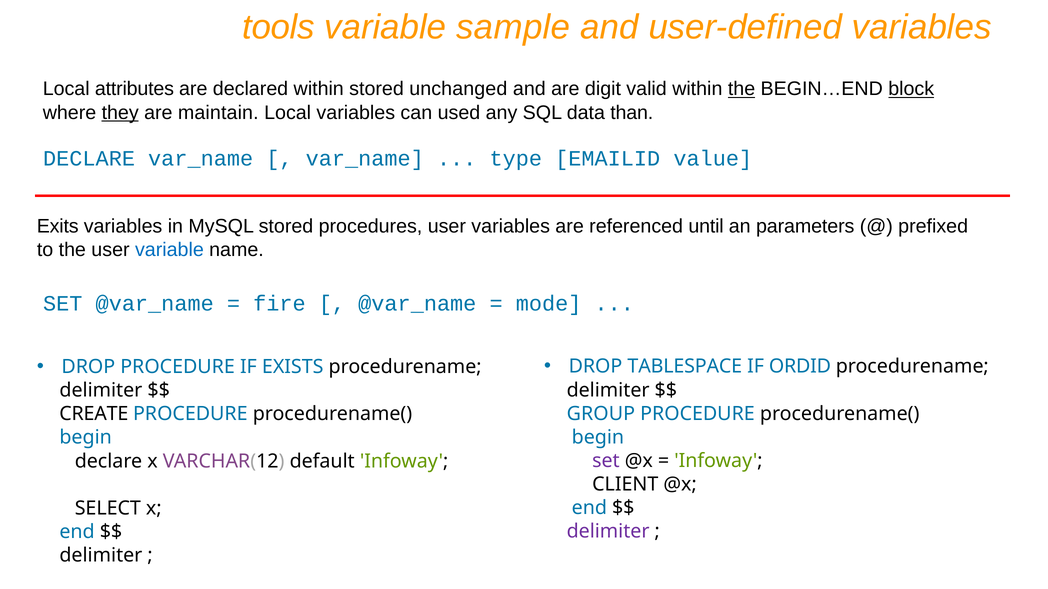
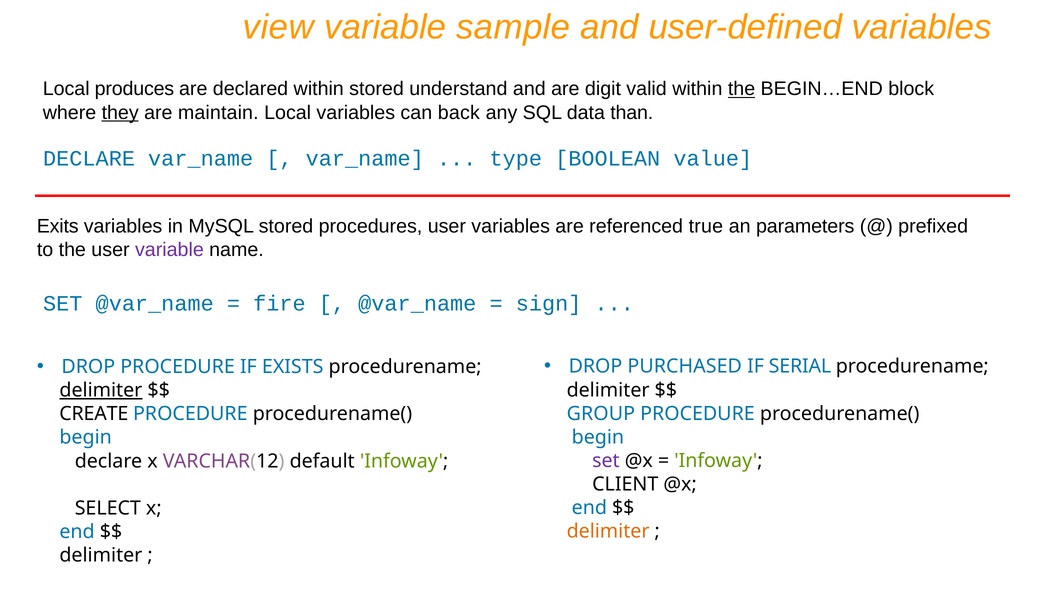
tools: tools -> view (278, 27)
attributes: attributes -> produces (134, 89)
unchanged: unchanged -> understand (458, 89)
block underline: present -> none (911, 89)
used: used -> back (459, 113)
EMAILID: EMAILID -> BOOLEAN (608, 158)
until: until -> true (706, 227)
variable colour: blue -> purple (169, 250)
mode: mode -> sign (549, 304)
TABLESPACE: TABLESPACE -> PURCHASED (685, 367)
ORDID: ORDID -> SERIAL (800, 367)
delimiter underline: none -> present (101, 391)
delimiter colour: purple -> orange (608, 532)
